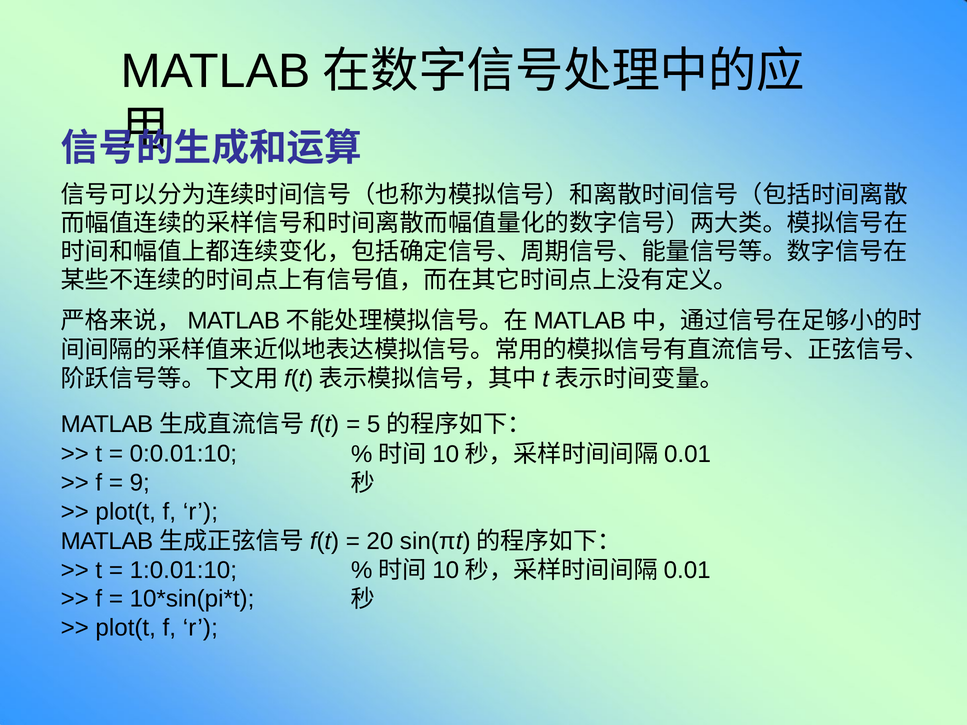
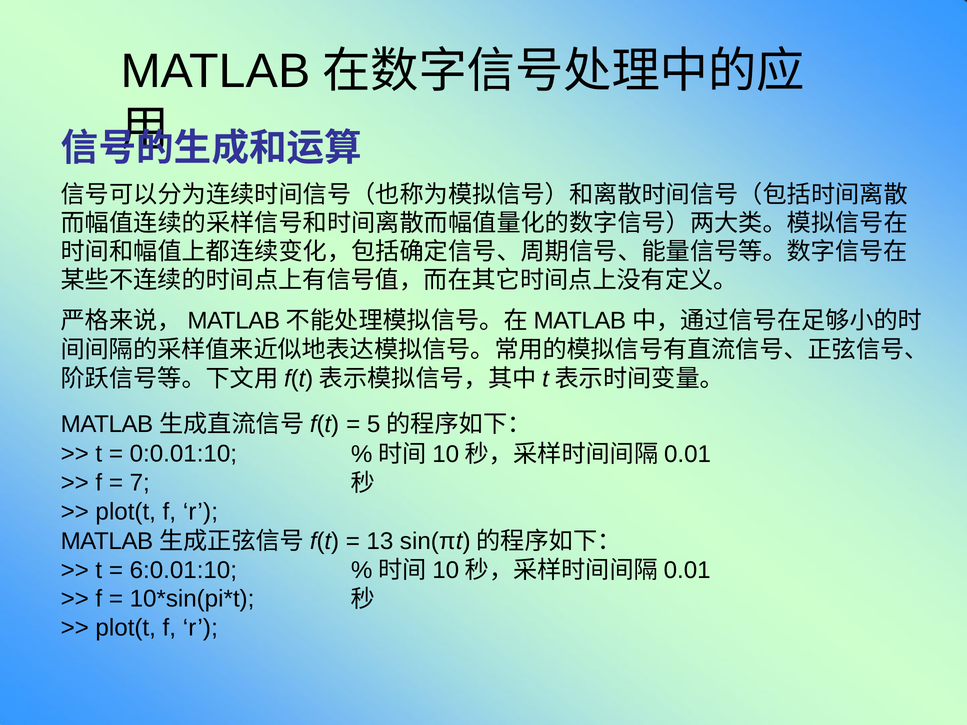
9: 9 -> 7 (140, 483)
20: 20 -> 13 (380, 541)
1:0.01:10: 1:0.01:10 -> 6:0.01:10 (183, 570)
